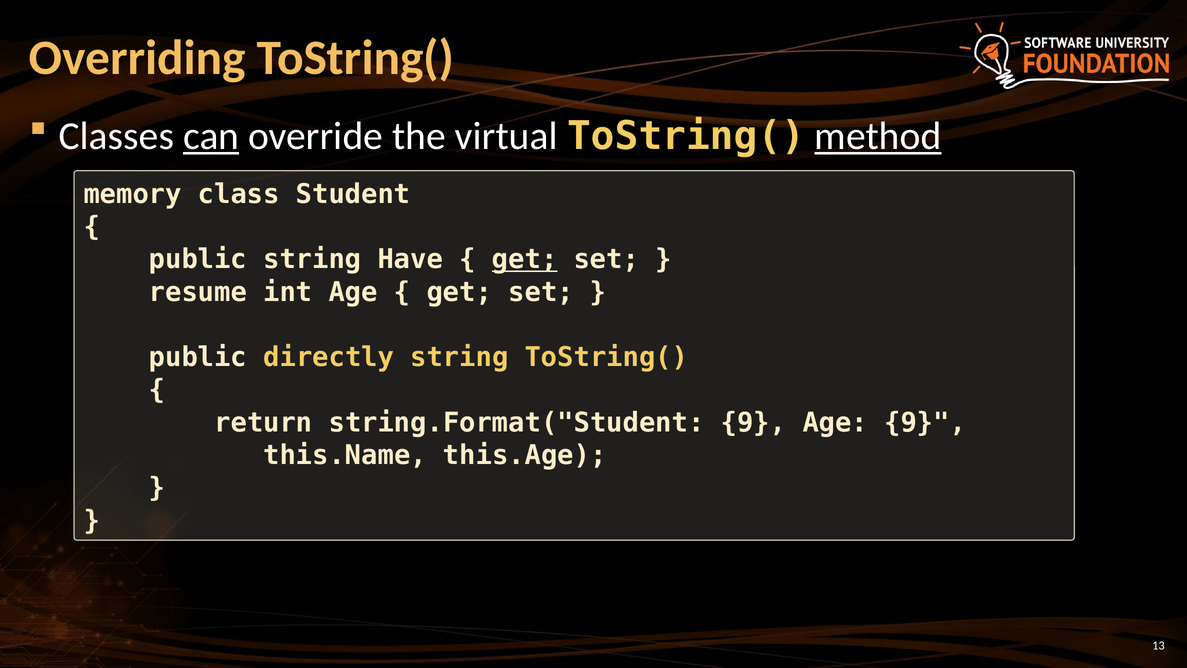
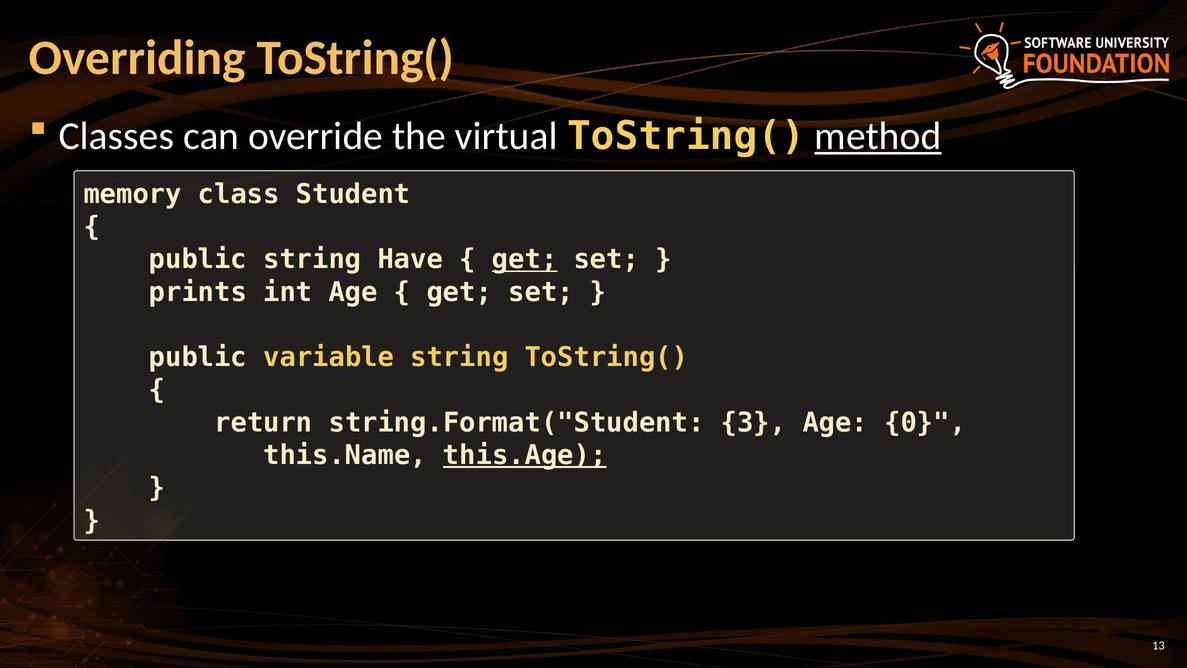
can underline: present -> none (211, 136)
resume: resume -> prints (198, 292)
directly: directly -> variable (329, 357)
string.Format("Student 9: 9 -> 3 (753, 423)
Age 9: 9 -> 0 (925, 423)
this.Age underline: none -> present (525, 455)
